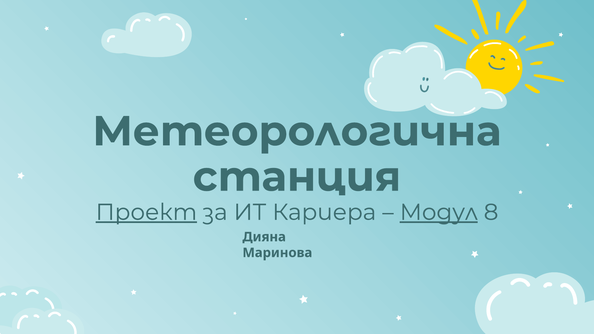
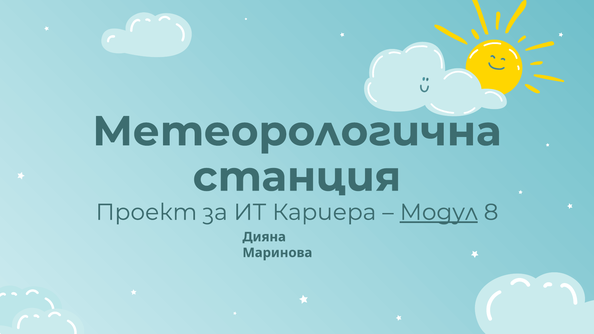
Проект underline: present -> none (146, 212)
